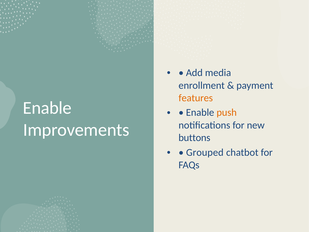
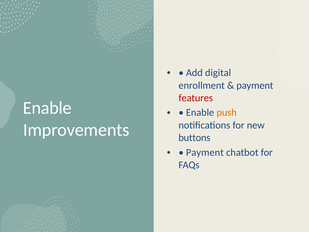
media: media -> digital (218, 73)
features colour: orange -> red (196, 98)
Grouped: Grouped -> Payment (205, 152)
